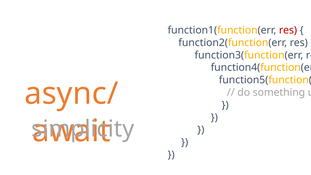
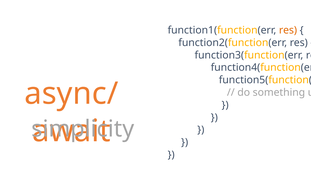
res colour: red -> orange (288, 30)
